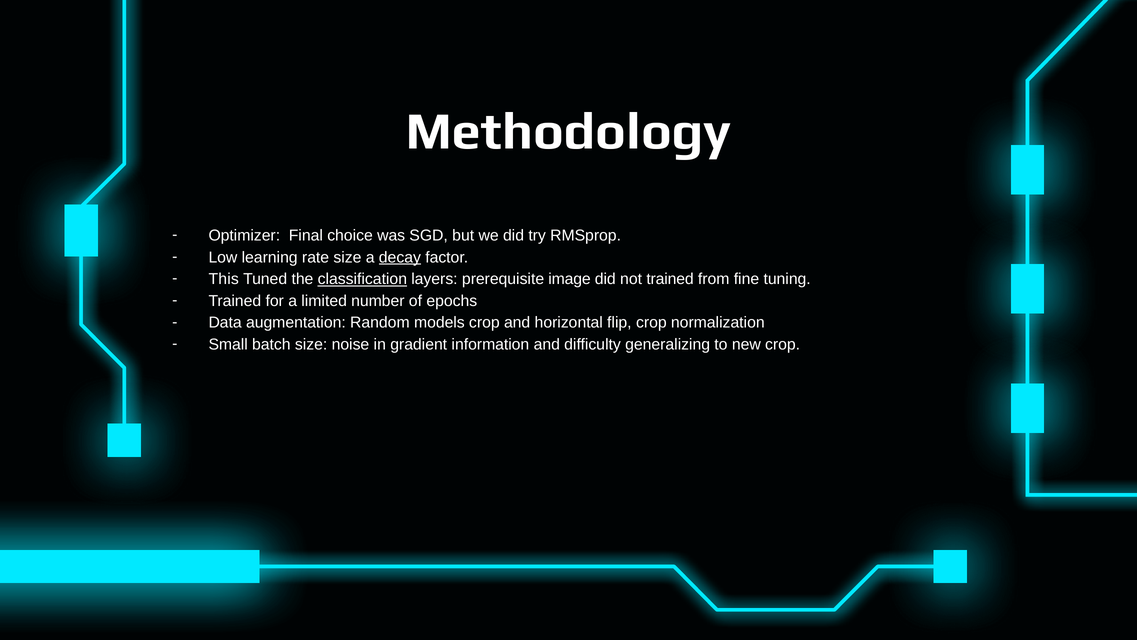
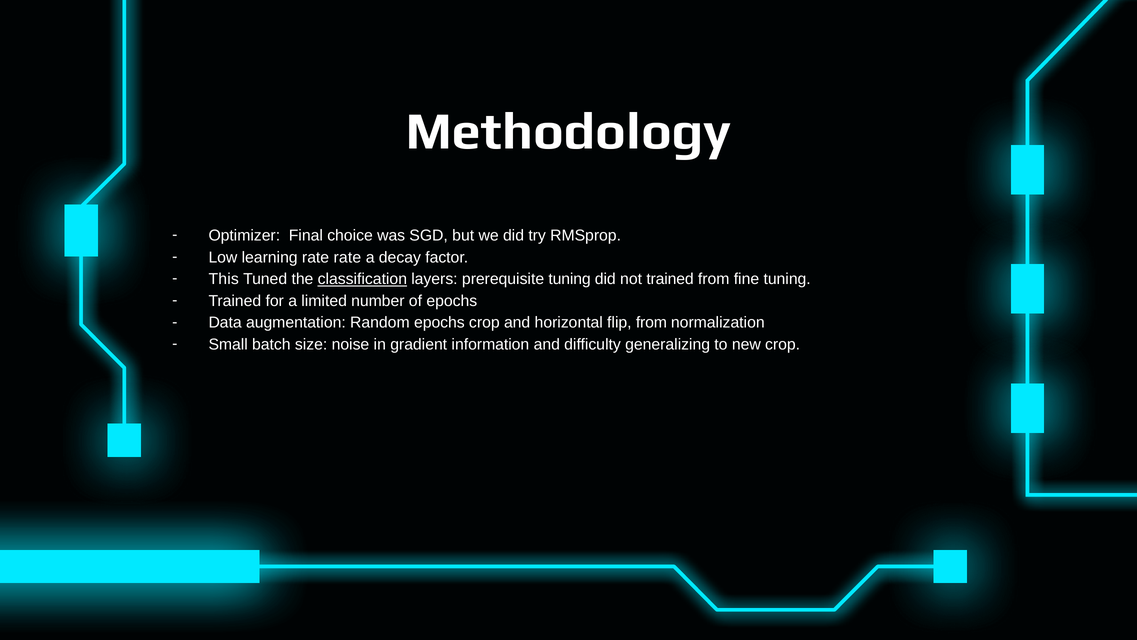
rate size: size -> rate (347, 257)
decay underline: present -> none (400, 257)
prerequisite image: image -> tuning (570, 279)
Random models: models -> epochs (439, 323)
flip crop: crop -> from (651, 323)
